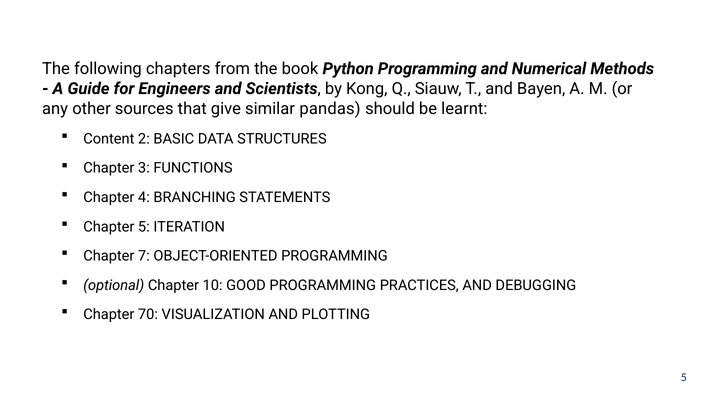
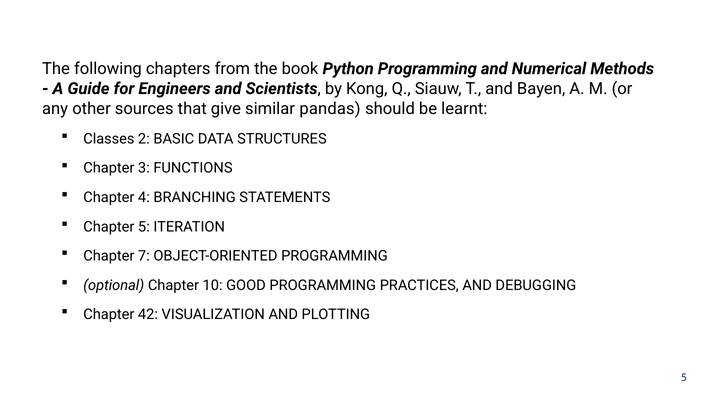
Content: Content -> Classes (109, 139)
70: 70 -> 42 (148, 314)
